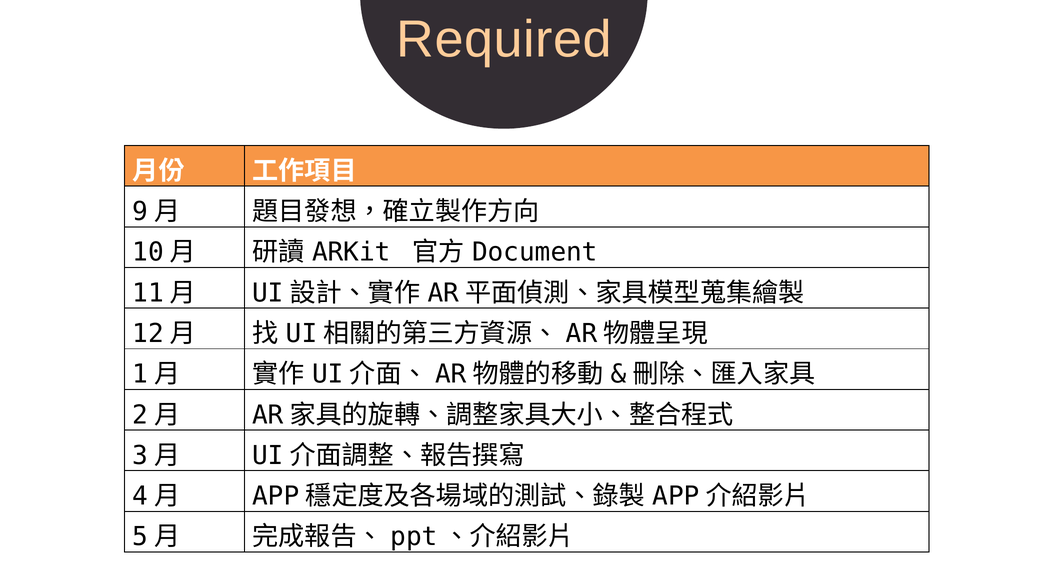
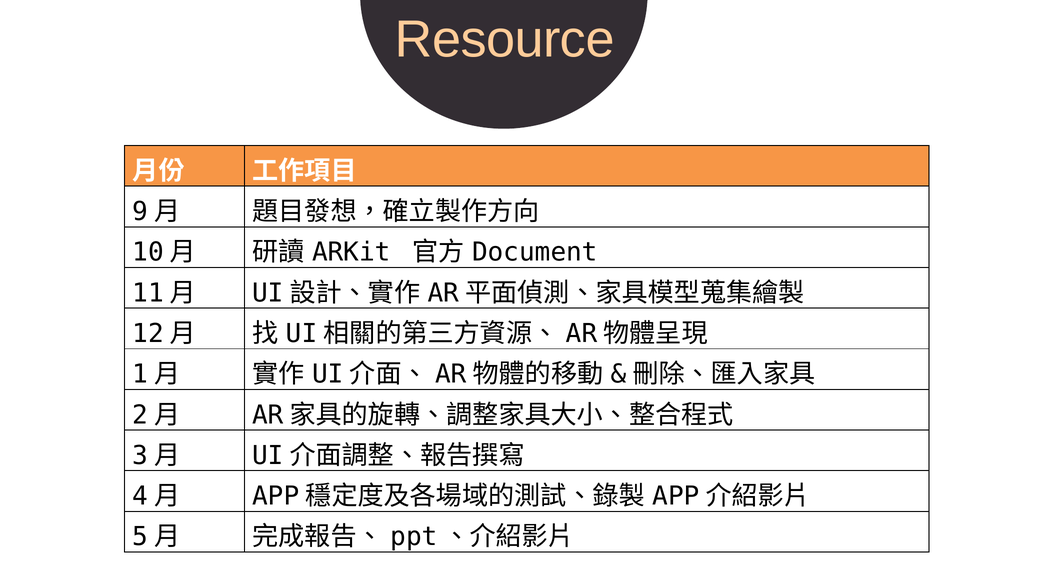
Required: Required -> Resource (505, 40)
